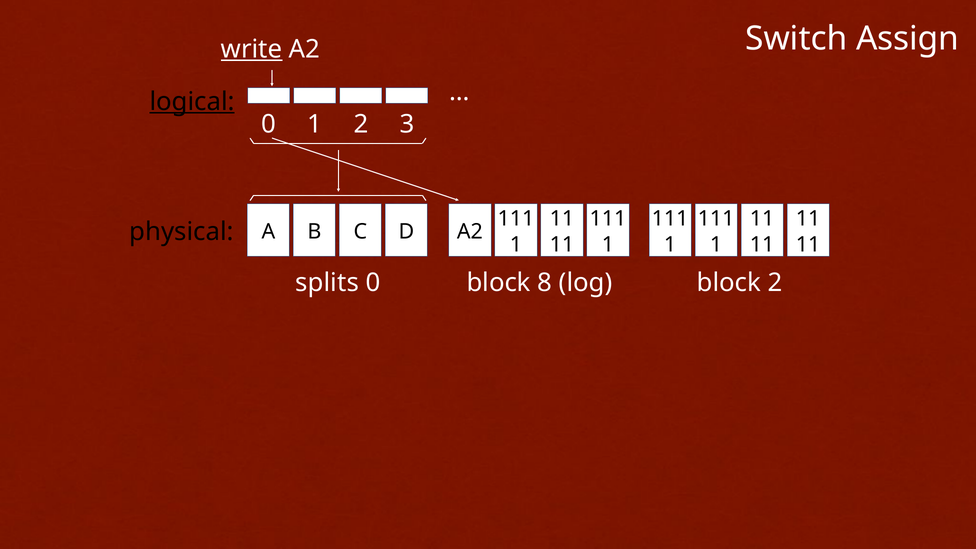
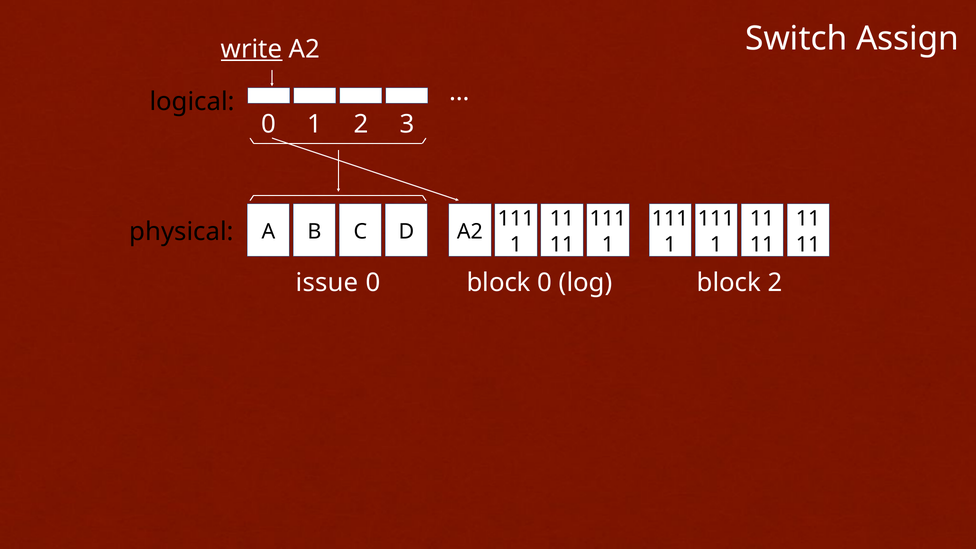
logical underline: present -> none (192, 102)
splits: splits -> issue (327, 283)
block 8: 8 -> 0 (545, 283)
